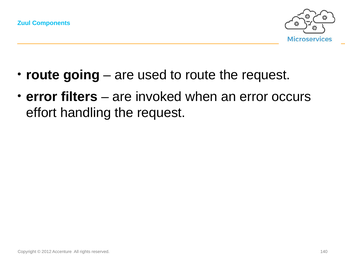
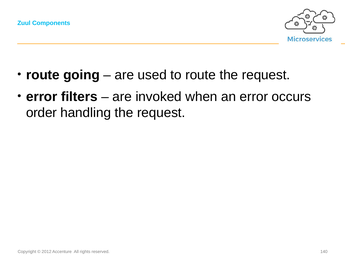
effort: effort -> order (41, 113)
